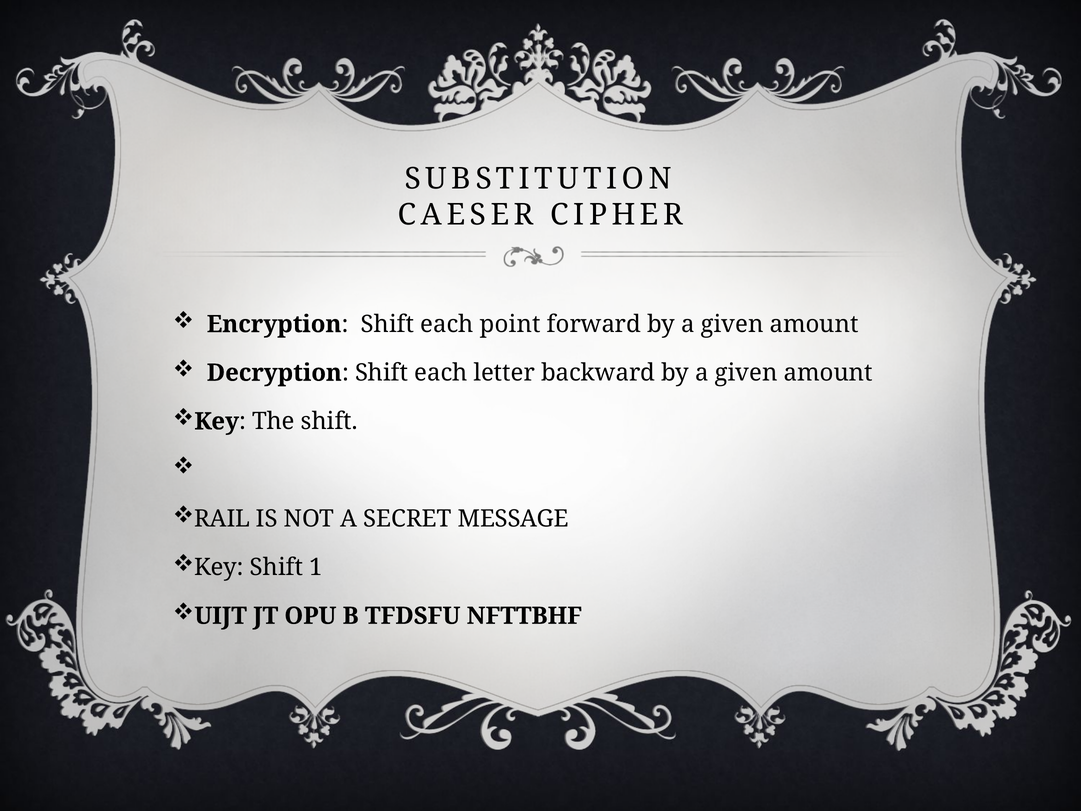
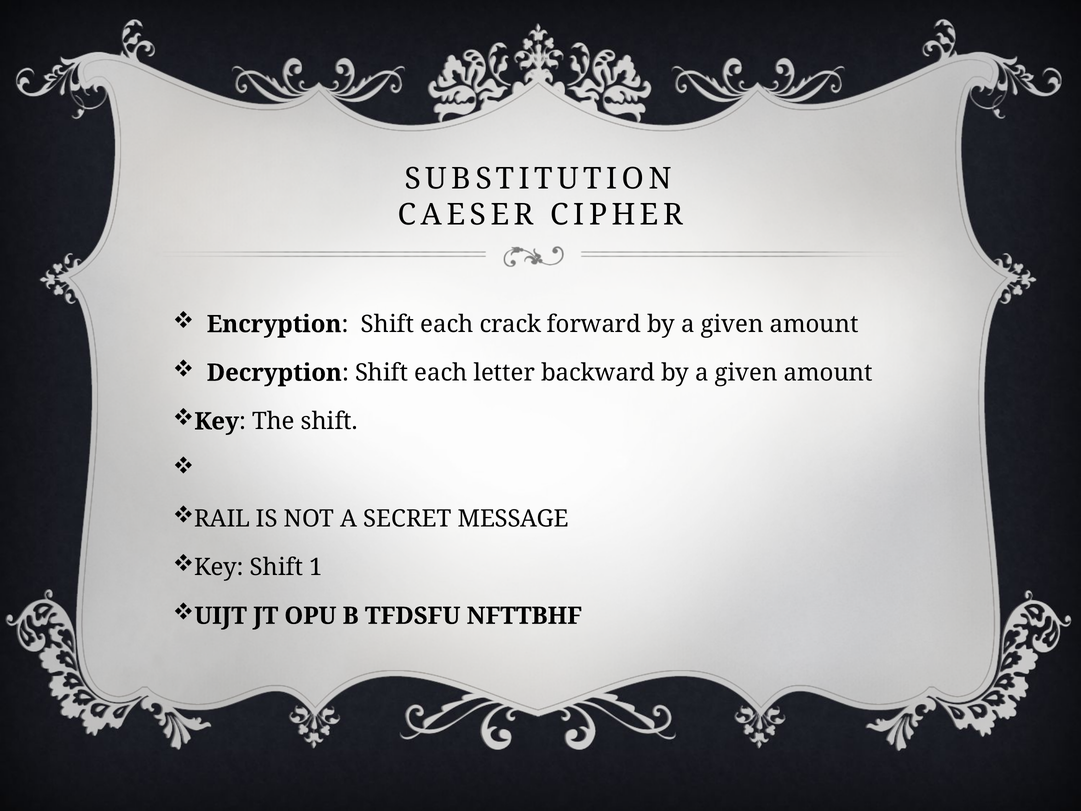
point: point -> crack (510, 324)
